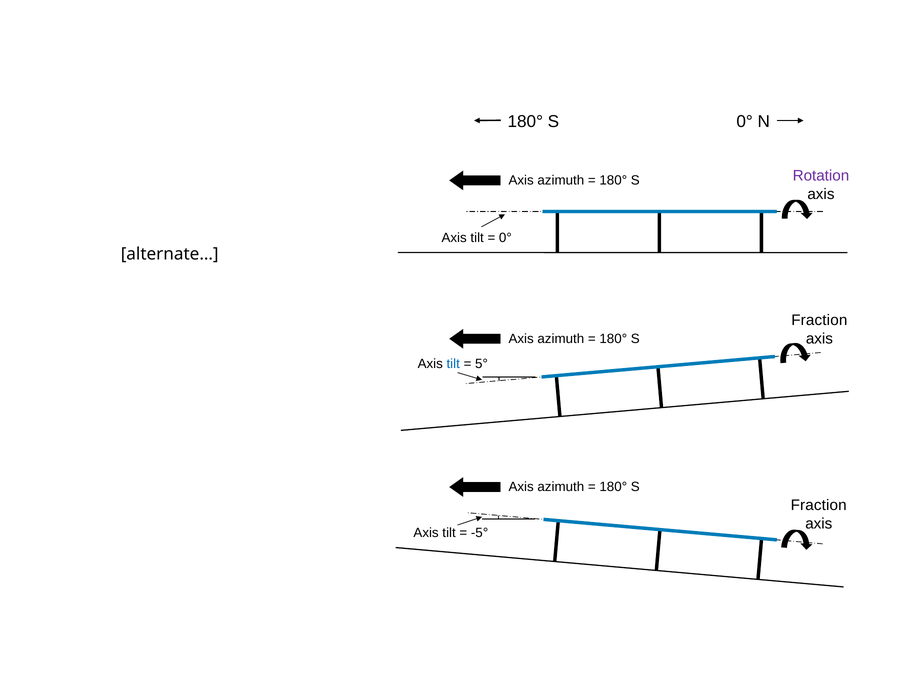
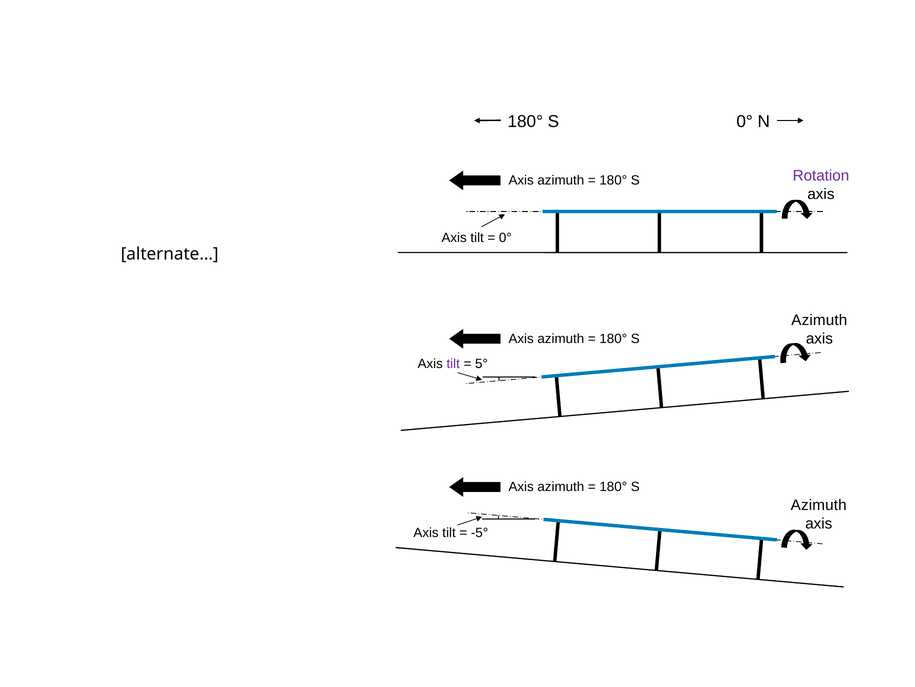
Fraction: Fraction -> Azimuth (819, 320)
tilt colour: blue -> purple (453, 363)
Fraction: Fraction -> Azimuth (819, 505)
